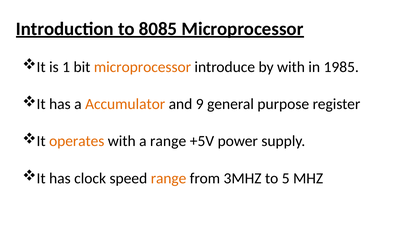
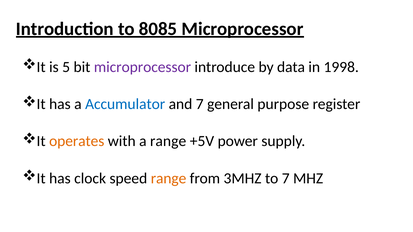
1: 1 -> 5 (66, 67)
microprocessor colour: orange -> purple (142, 67)
by with: with -> data (291, 67)
1985: 1985 -> 1998 (341, 67)
Accumulator colour: orange -> blue (125, 104)
and 9: 9 -> 7 (200, 104)
to 5: 5 -> 7 (286, 179)
